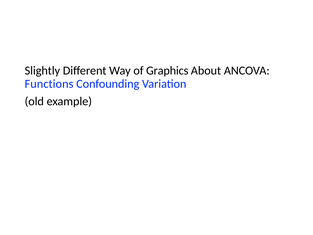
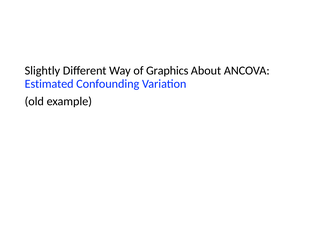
Functions: Functions -> Estimated (49, 84)
